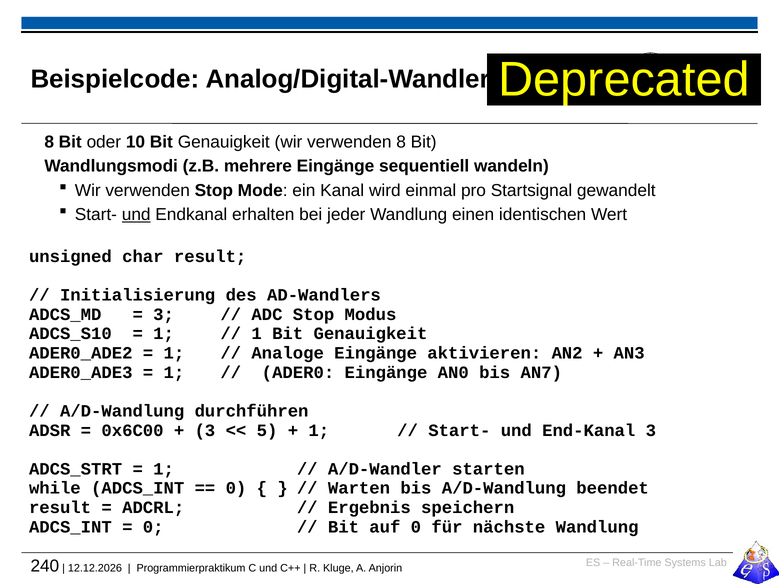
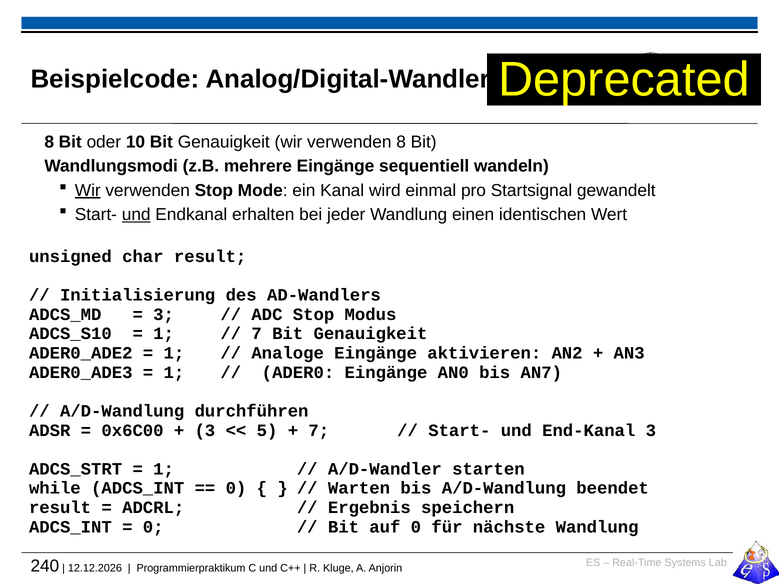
Wir underline: none -> present (88, 190)
1: 1 -> 7 (257, 334)
1: 1 -> 7 (319, 431)
